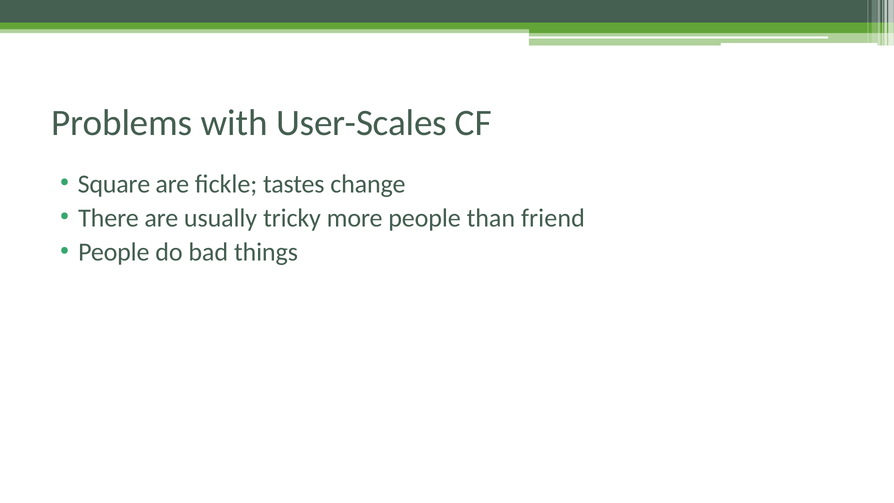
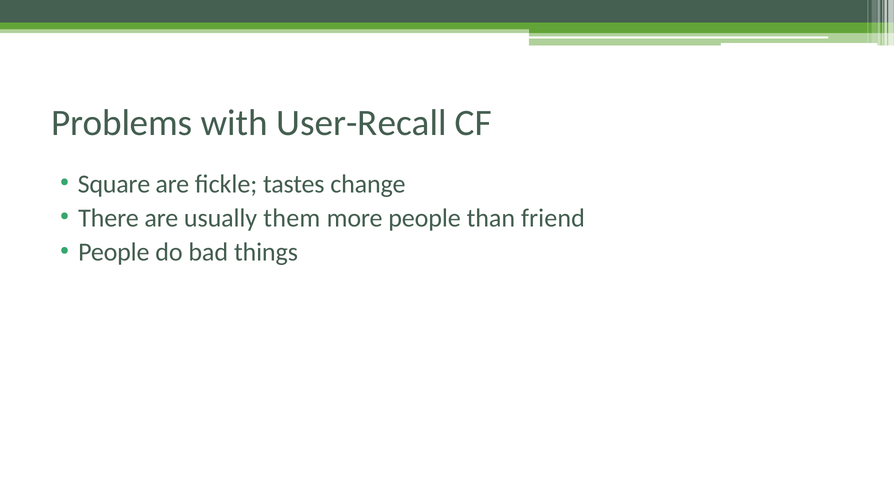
User-Scales: User-Scales -> User-Recall (361, 123)
tricky: tricky -> them (292, 218)
